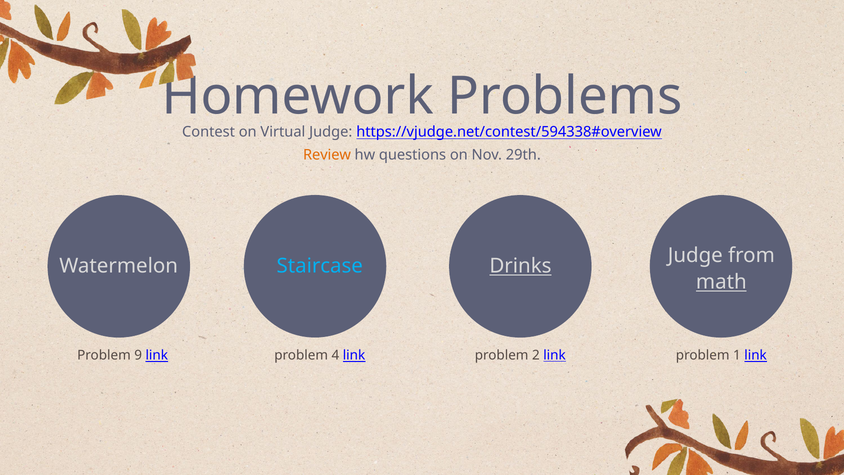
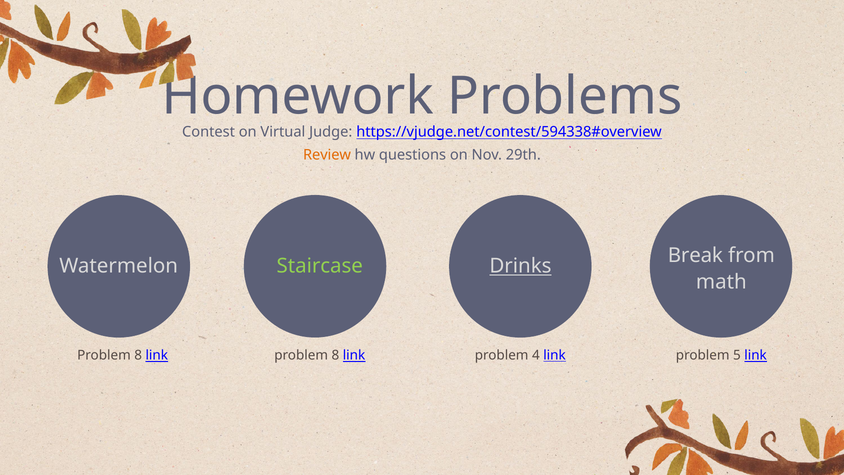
Judge: Judge -> Break (695, 255)
Staircase colour: light blue -> light green (320, 266)
math underline: present -> none (721, 282)
2: 2 -> 4 (536, 355)
9: 9 -> 8 (138, 355)
4: 4 -> 8 (335, 355)
1: 1 -> 5 (737, 355)
